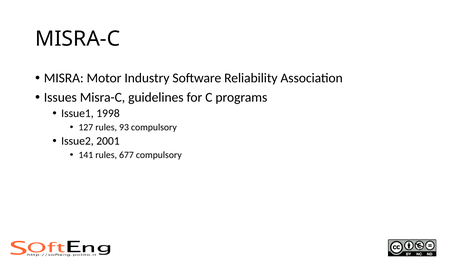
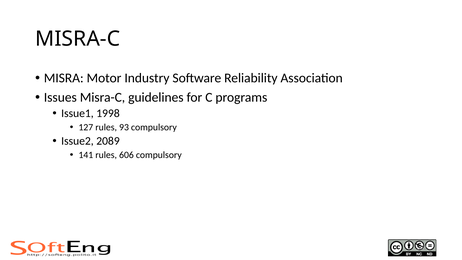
2001: 2001 -> 2089 (108, 141)
677: 677 -> 606 (126, 155)
